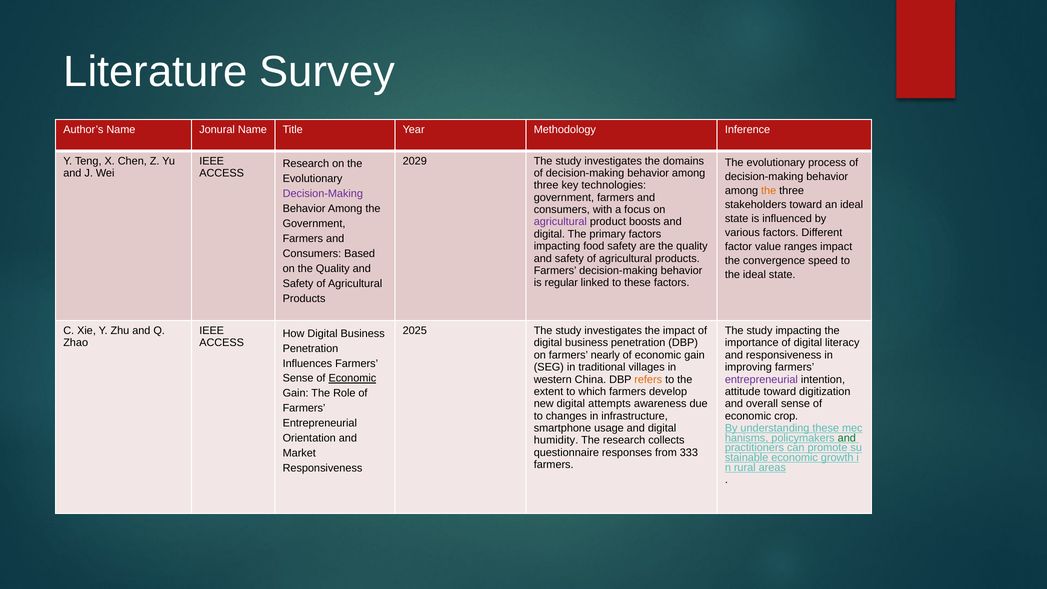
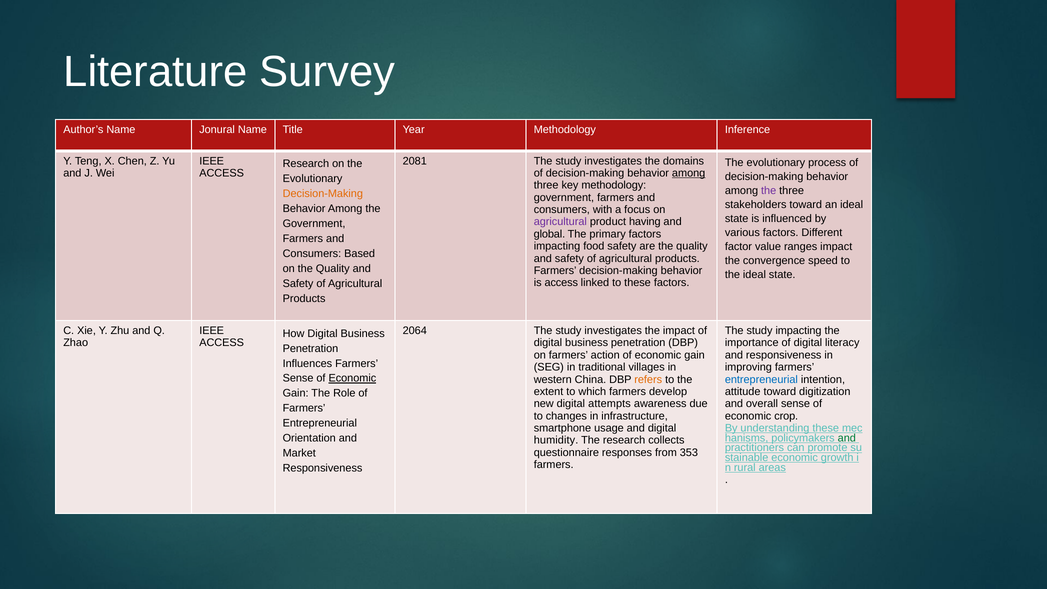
2029: 2029 -> 2081 (415, 161)
among underline: none -> present (689, 173)
key technologies: technologies -> methodology (614, 185)
the colour: orange -> purple (769, 191)
Decision-Making colour: purple -> orange (323, 194)
boosts: boosts -> having (645, 222)
digital: digital -> global (549, 234)
is regular: regular -> access (561, 283)
2025: 2025 -> 2064 (415, 331)
nearly: nearly -> action (605, 355)
entrepreneurial colour: purple -> blue (761, 379)
333: 333 -> 353 (689, 452)
